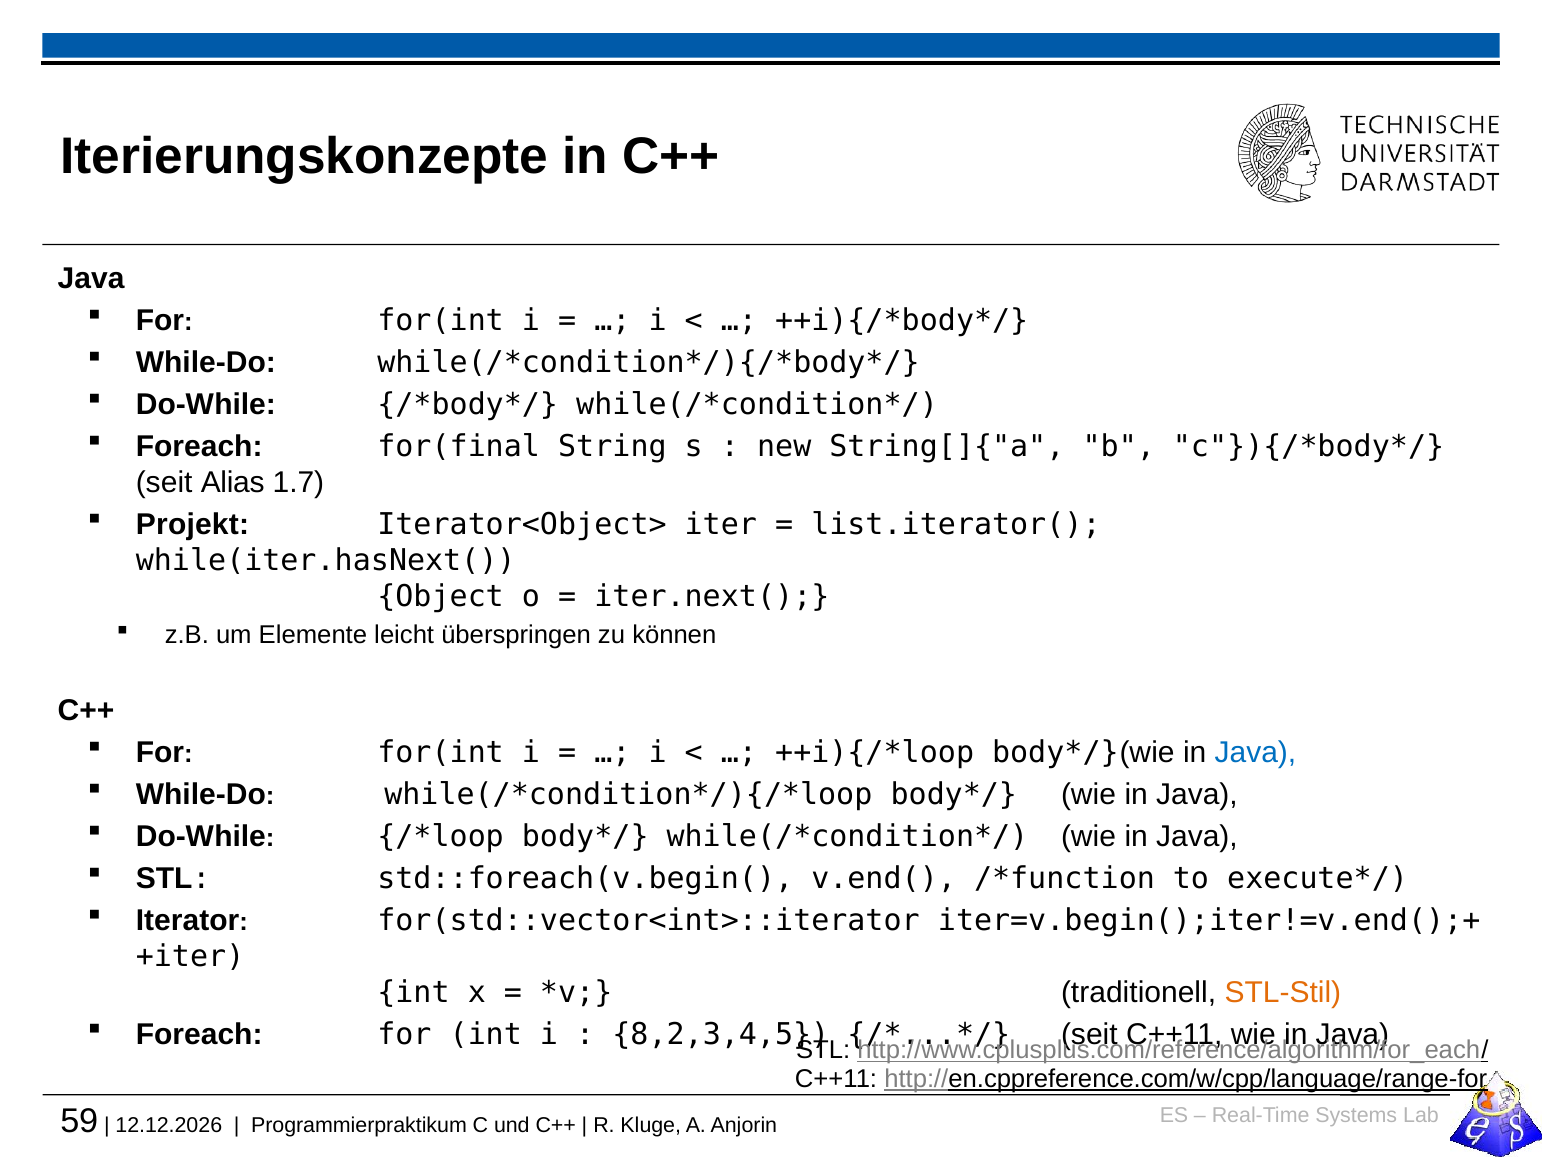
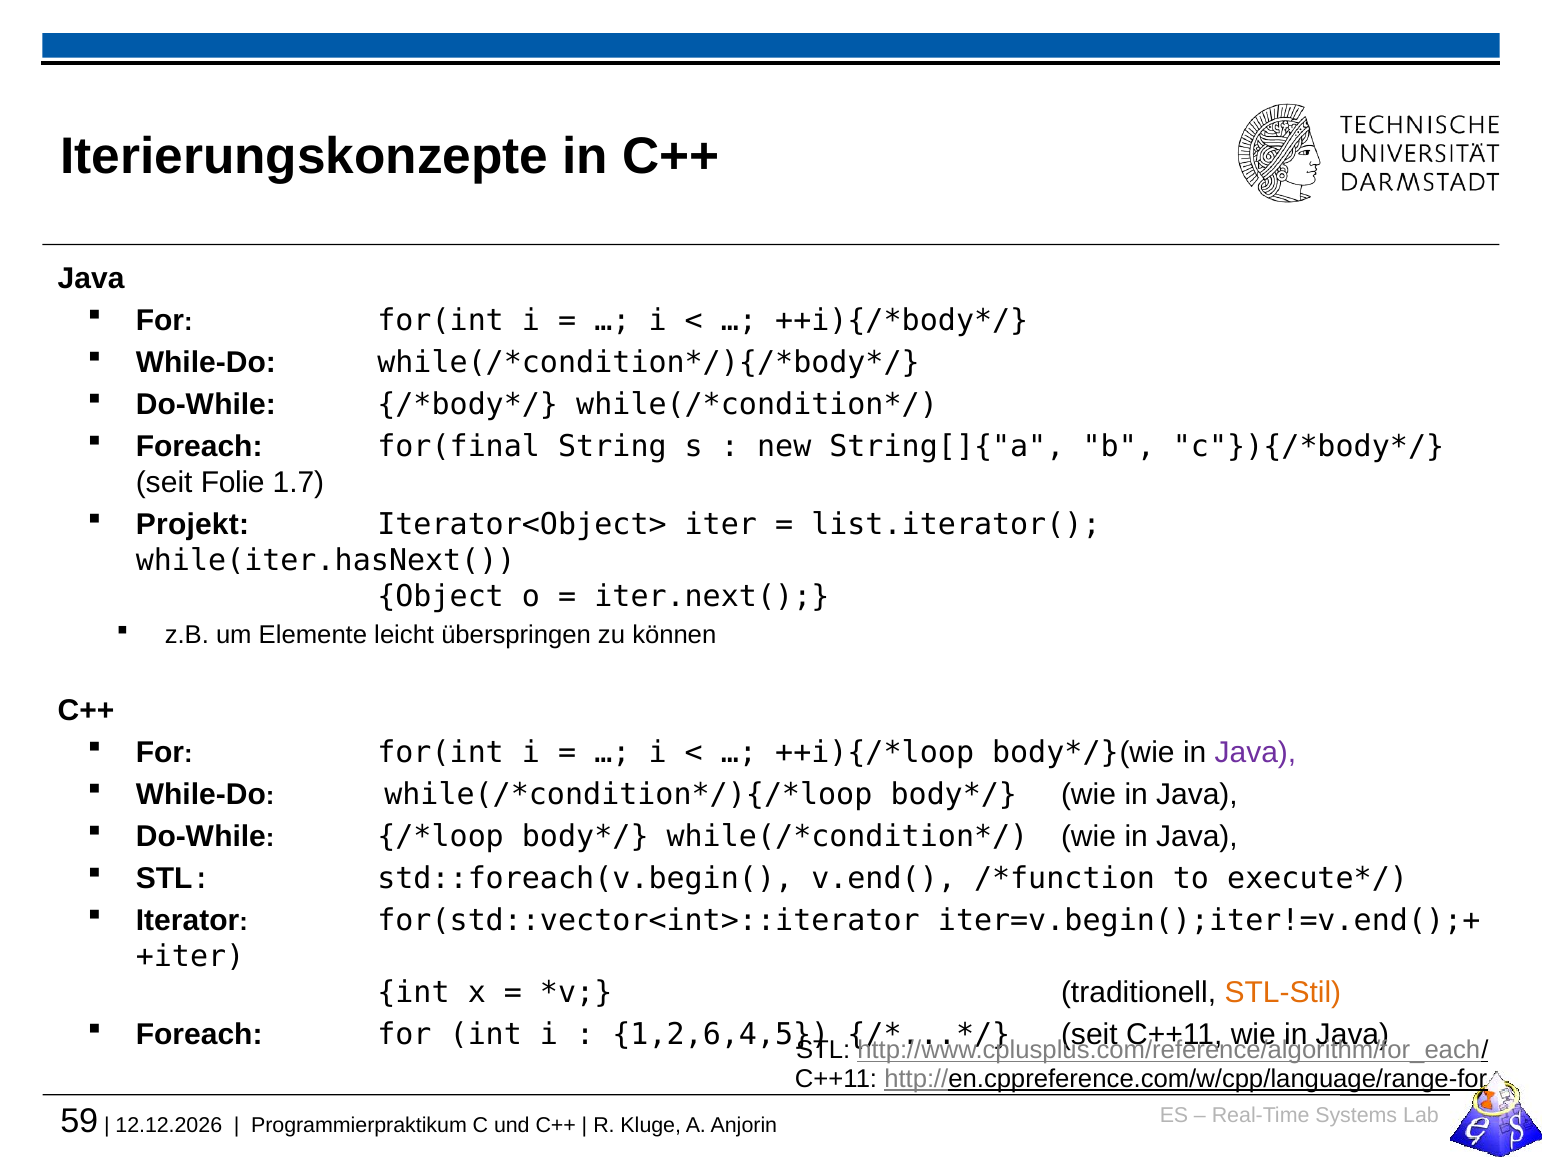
Alias: Alias -> Folie (233, 482)
Java colour: blue -> purple (1255, 752)
8,2,3,4,5: 8,2,3,4,5 -> 1,2,6,4,5 (721, 1034)
